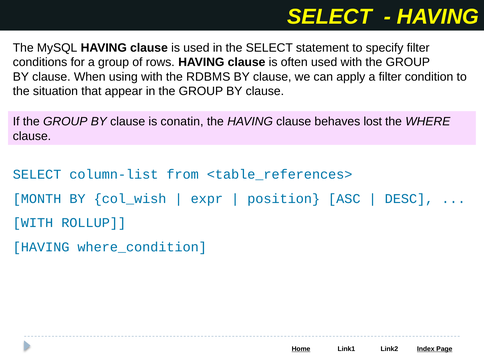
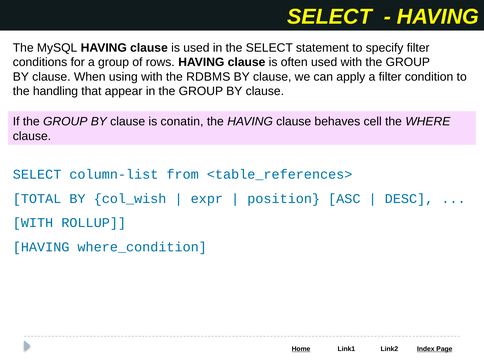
situation: situation -> handling (56, 91)
lost: lost -> cell (373, 122)
MONTH: MONTH -> TOTAL (37, 199)
